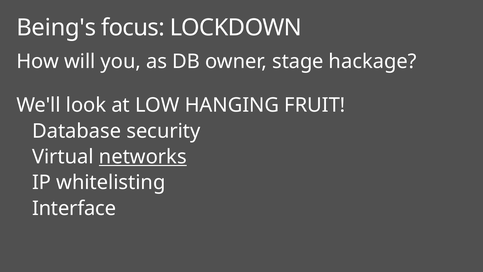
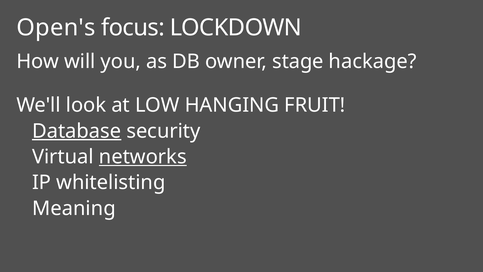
Being's: Being's -> Open's (56, 28)
Database underline: none -> present (77, 131)
Interface: Interface -> Meaning (74, 208)
